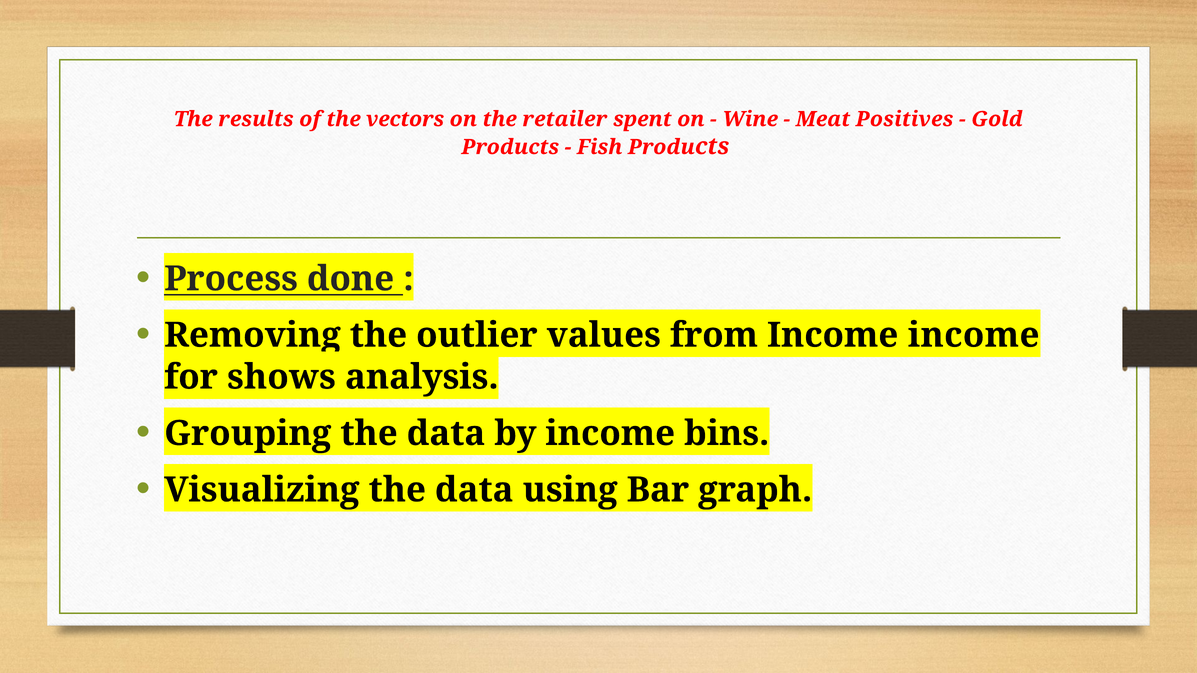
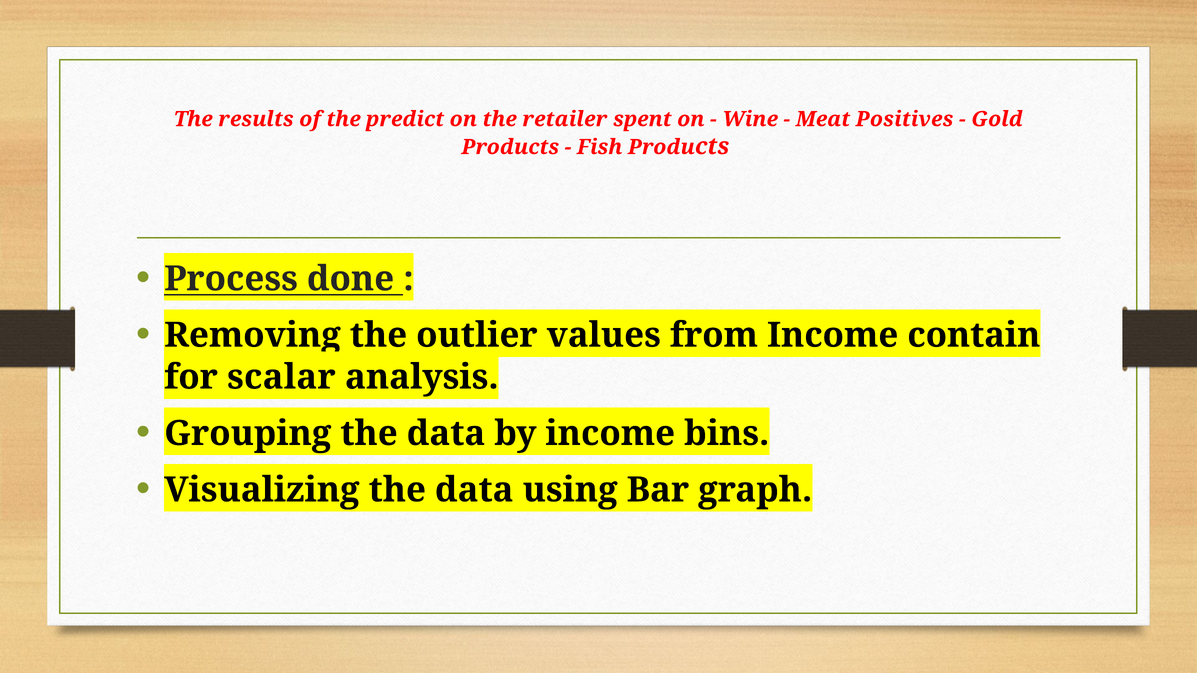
vectors: vectors -> predict (405, 119)
Income income: income -> contain (974, 335)
shows: shows -> scalar (281, 377)
